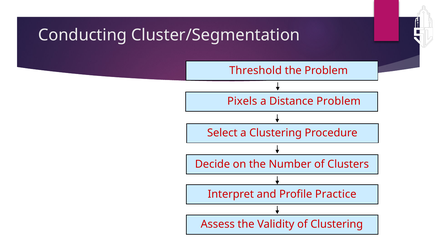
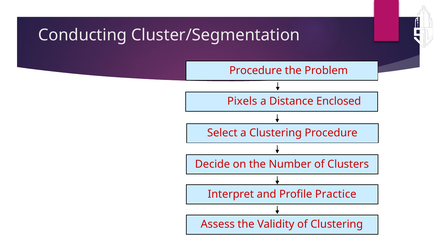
Threshold: Threshold -> Procedure (256, 70)
Distance Problem: Problem -> Enclosed (339, 101)
